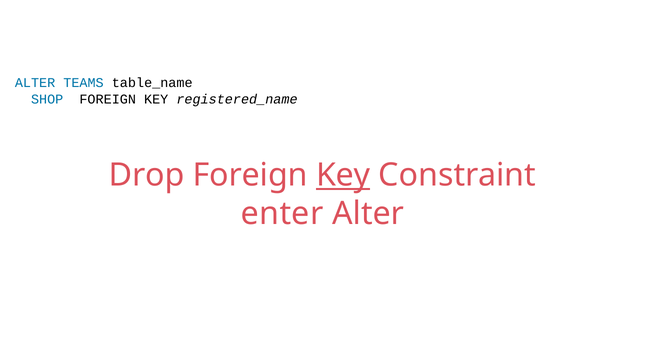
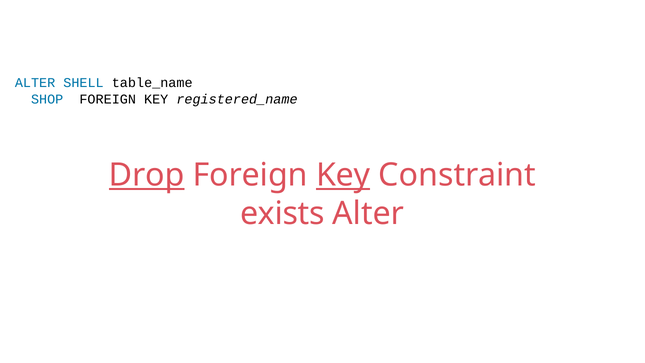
TEAMS: TEAMS -> SHELL (84, 83)
Drop underline: none -> present (147, 175)
enter: enter -> exists (282, 214)
